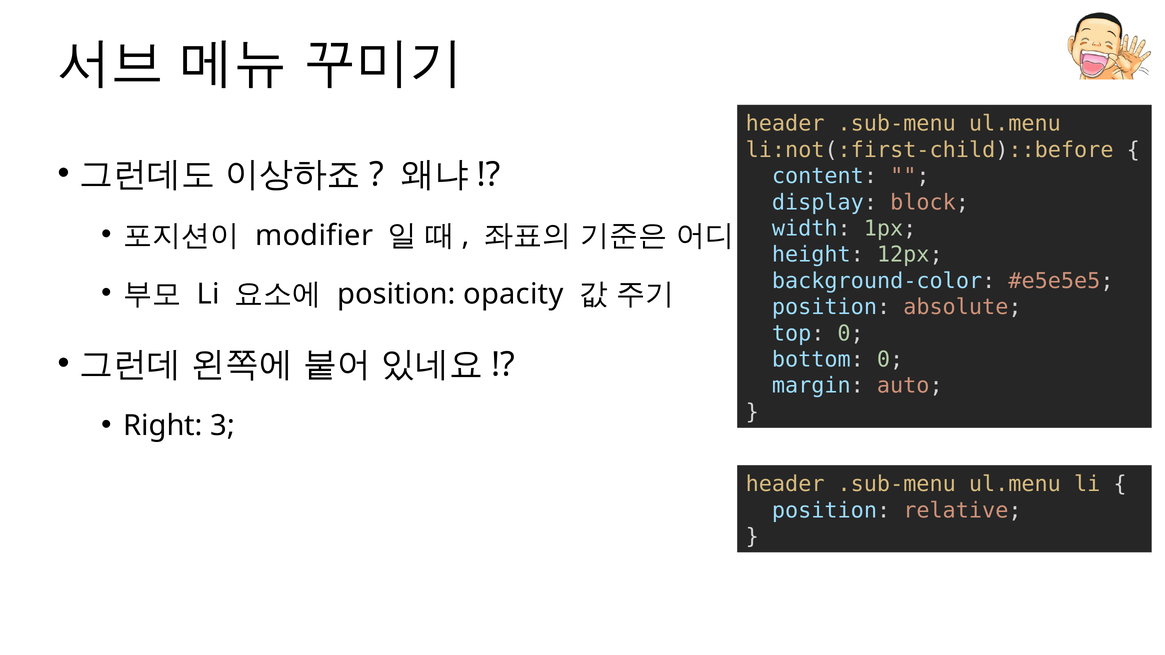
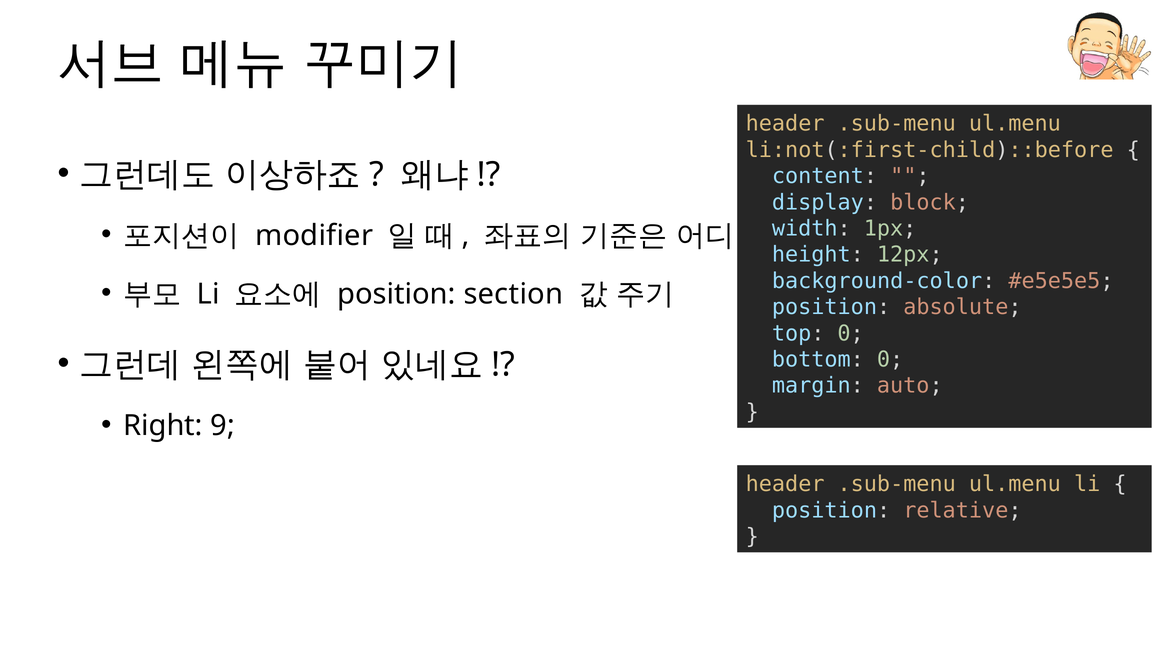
opacity: opacity -> section (513, 294)
3: 3 -> 9 (223, 426)
